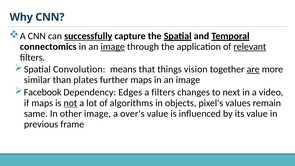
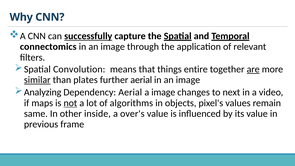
image underline: present -> none (113, 47)
relevant underline: present -> none (250, 47)
vision: vision -> entire (196, 69)
similar underline: none -> present (37, 80)
further maps: maps -> aerial (141, 80)
Facebook: Facebook -> Analyzing (43, 92)
Dependency Edges: Edges -> Aerial (130, 92)
a filters: filters -> image (163, 92)
other image: image -> inside (97, 114)
